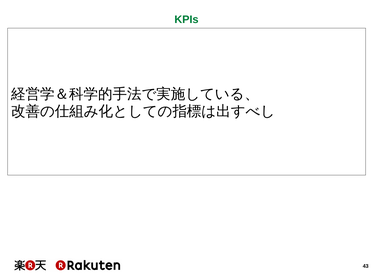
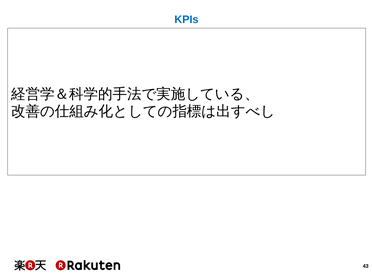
KPIs colour: green -> blue (186, 19)
